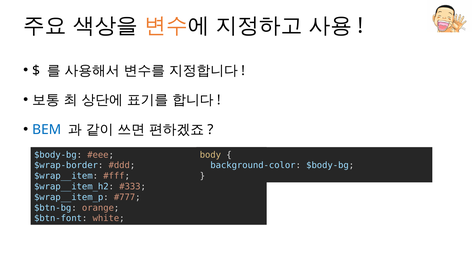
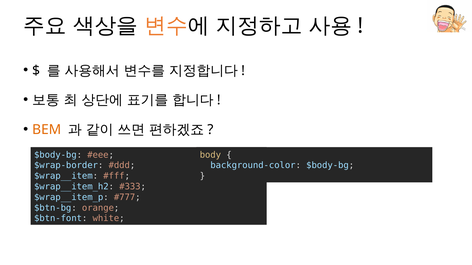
BEM colour: blue -> orange (47, 130)
